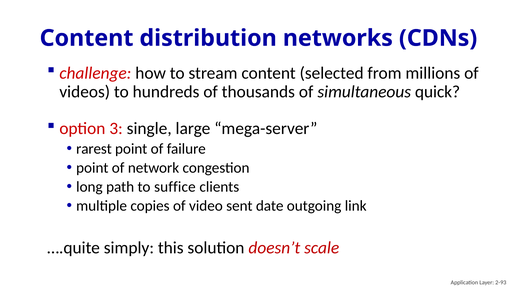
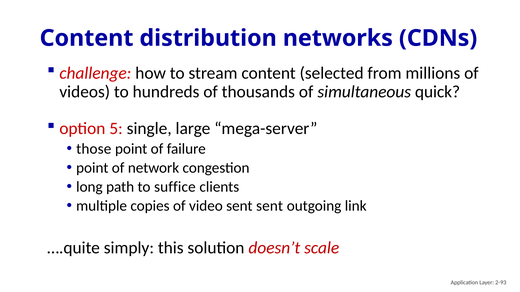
3: 3 -> 5 (116, 129)
rarest: rarest -> those (94, 149)
sent date: date -> sent (270, 206)
